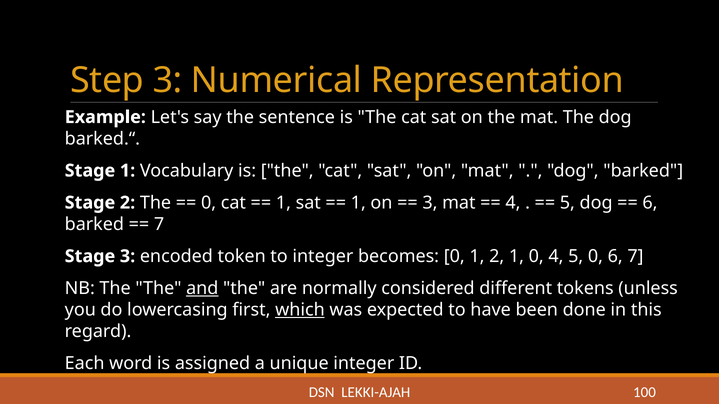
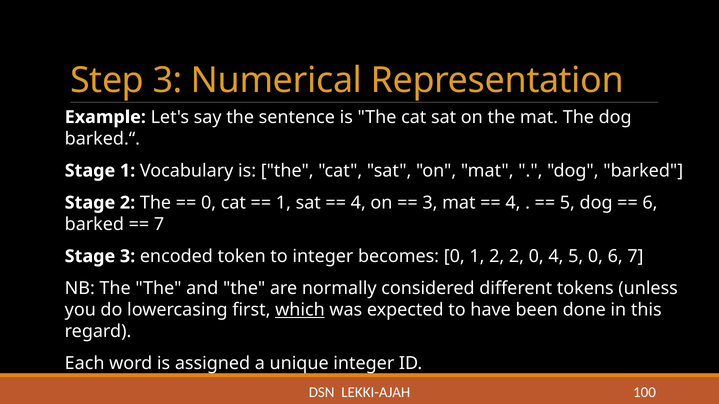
1: 1 -> 4 (358, 203)
2 1: 1 -> 2 (516, 257)
and underline: present -> none (202, 289)
